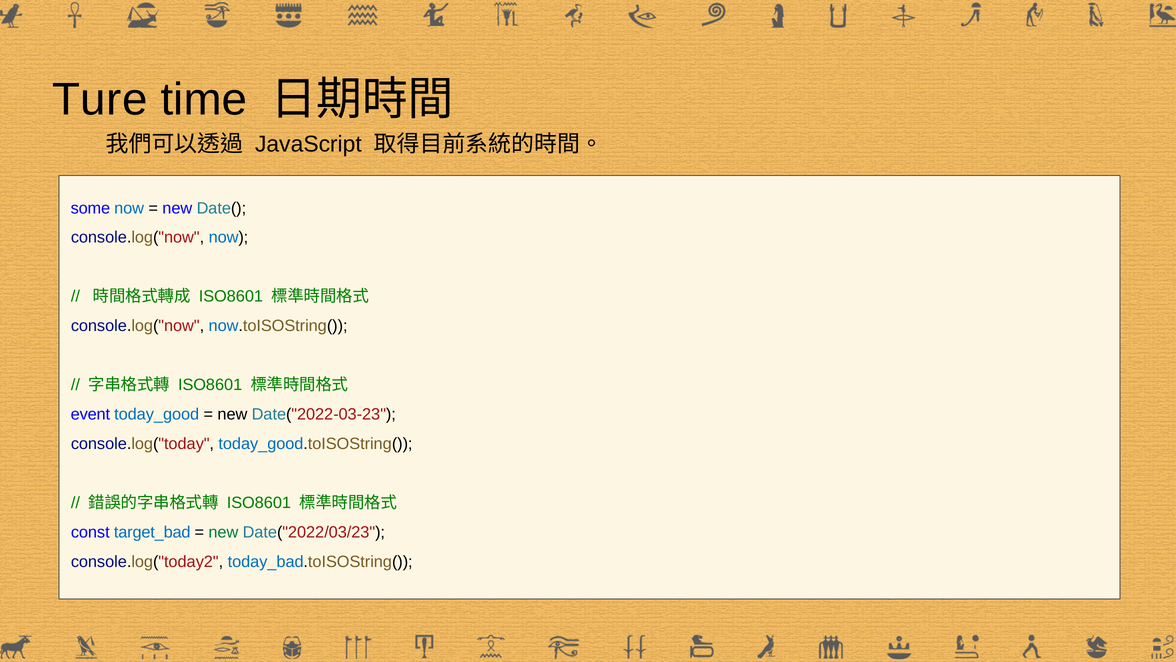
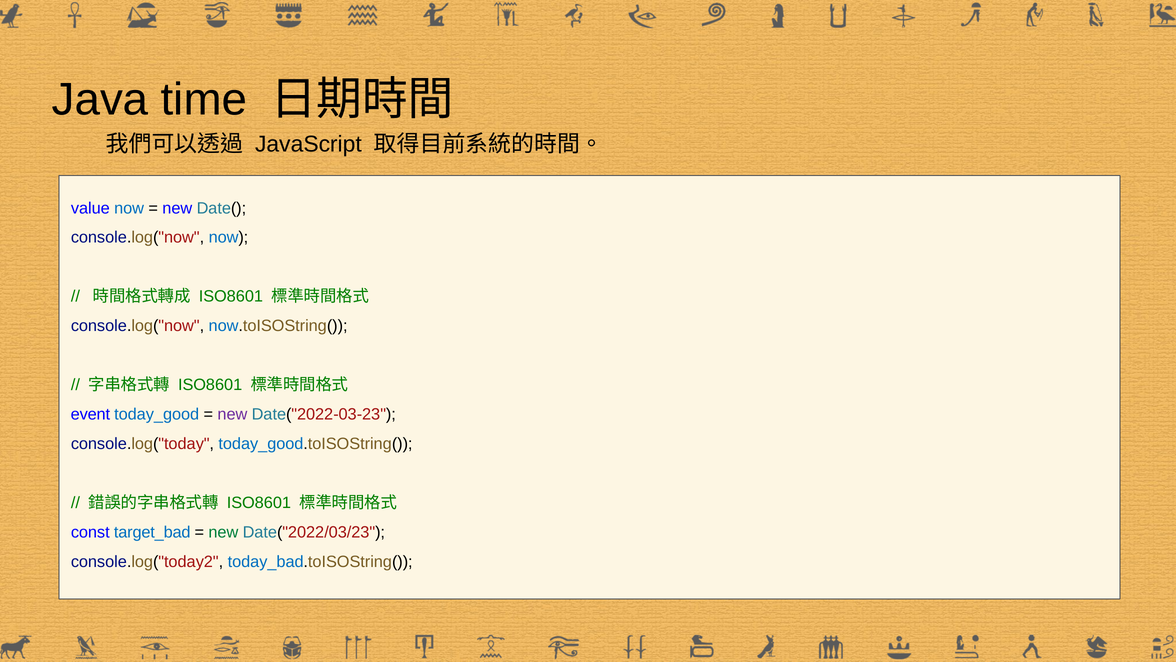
Ture: Ture -> Java (100, 100)
some: some -> value (90, 208)
new colour: black -> purple (232, 414)
